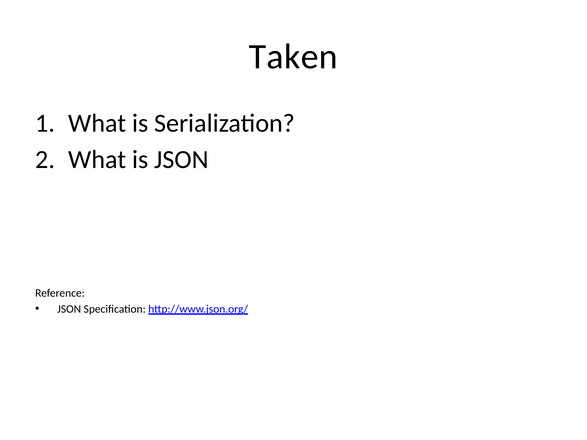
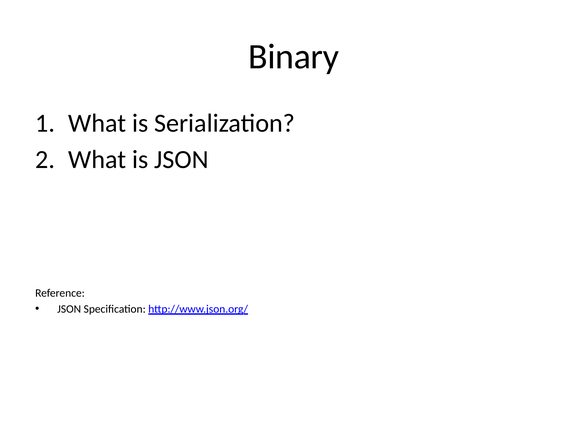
Taken: Taken -> Binary (294, 57)
